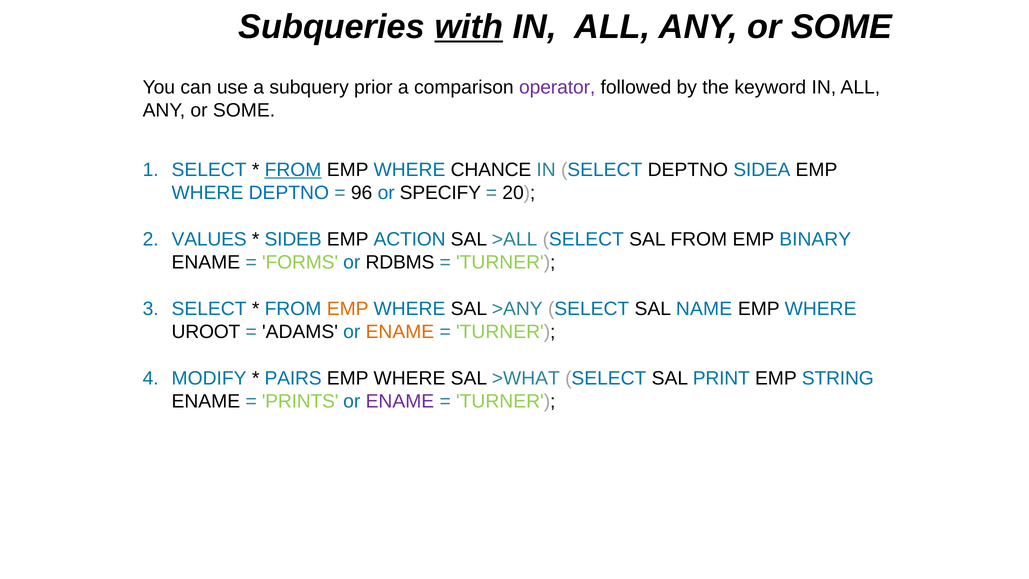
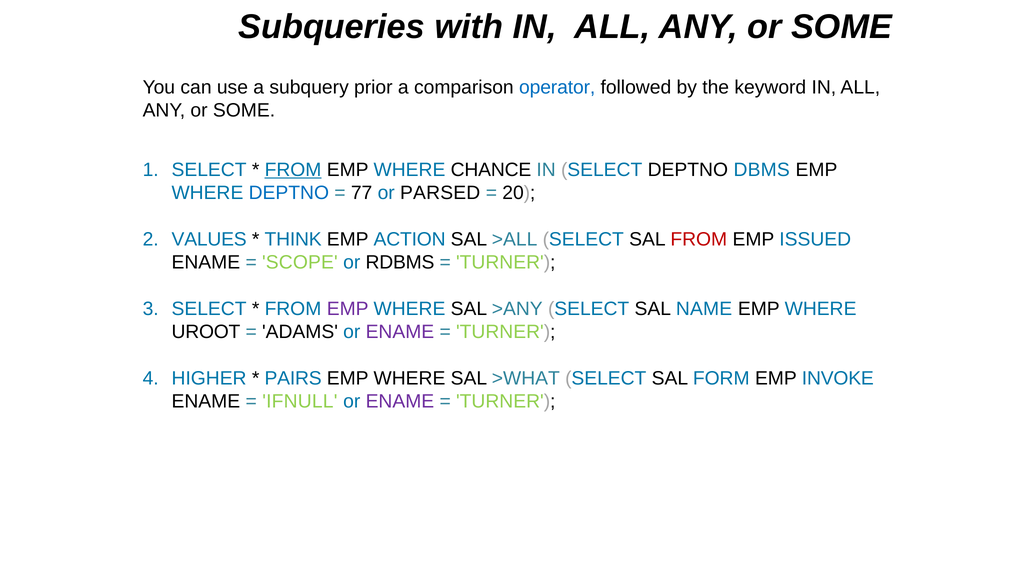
with underline: present -> none (469, 27)
operator colour: purple -> blue (557, 87)
SIDEA: SIDEA -> DBMS (762, 170)
96: 96 -> 77 (362, 193)
SPECIFY: SPECIFY -> PARSED (440, 193)
SIDEB: SIDEB -> THINK (293, 239)
FROM colour: black -> red (699, 239)
BINARY: BINARY -> ISSUED (815, 239)
FORMS: FORMS -> SCOPE (300, 262)
EMP colour: orange -> purple (348, 309)
ENAME colour: orange -> purple (400, 332)
MODIFY: MODIFY -> HIGHER (209, 378)
PRINT: PRINT -> FORM (721, 378)
STRING: STRING -> INVOKE (838, 378)
PRINTS: PRINTS -> IFNULL (300, 401)
